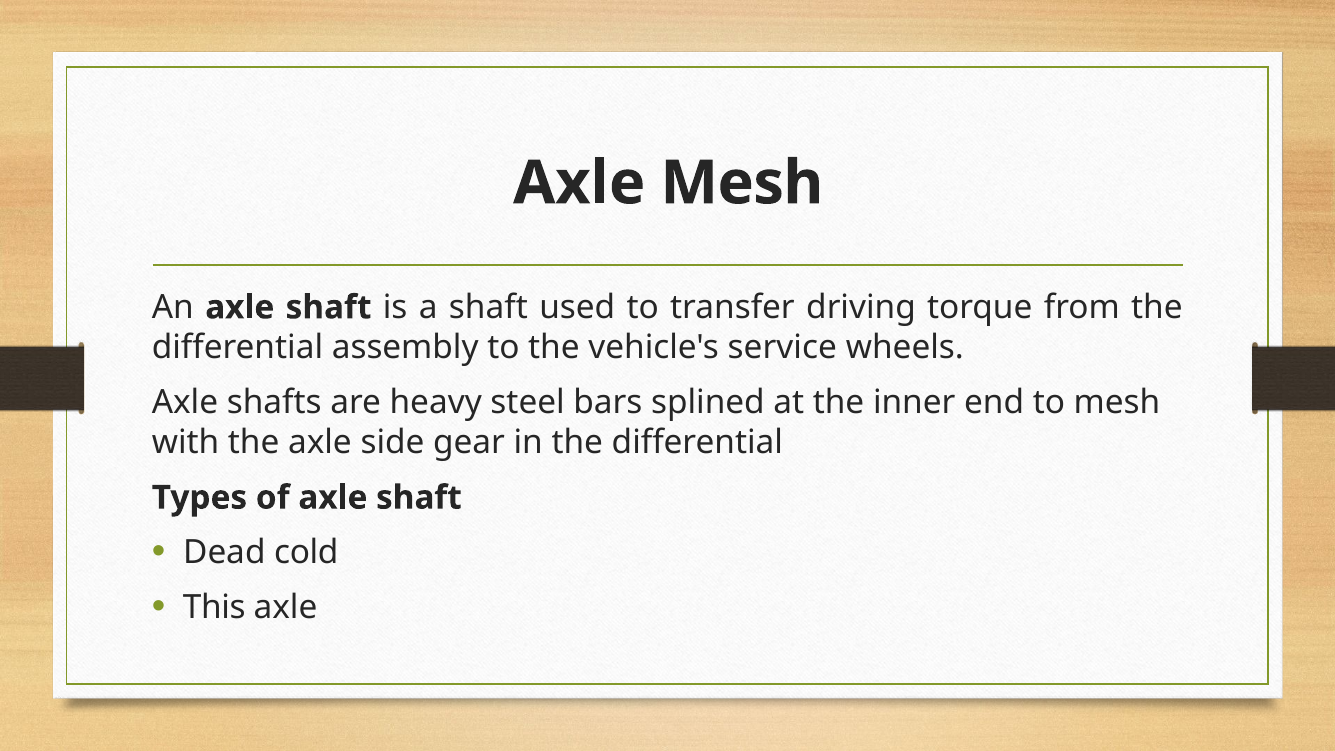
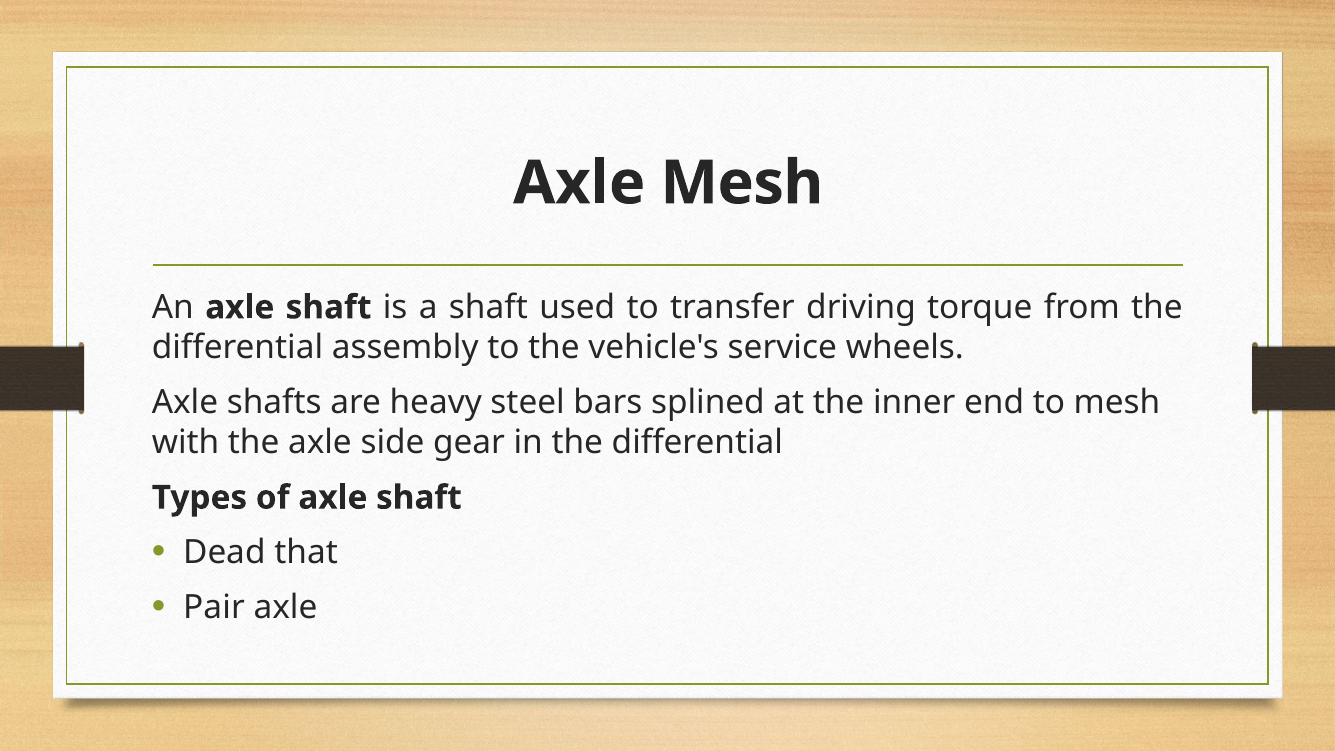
cold: cold -> that (306, 553)
This: This -> Pair (214, 608)
